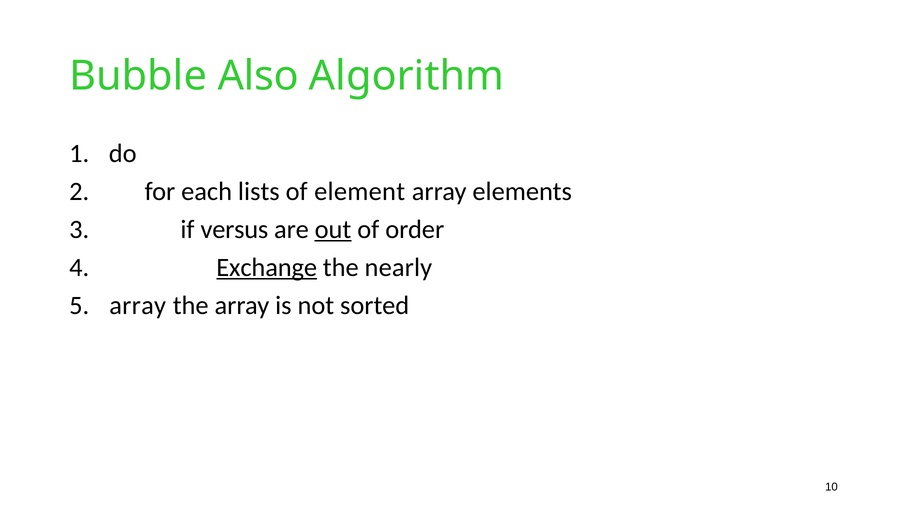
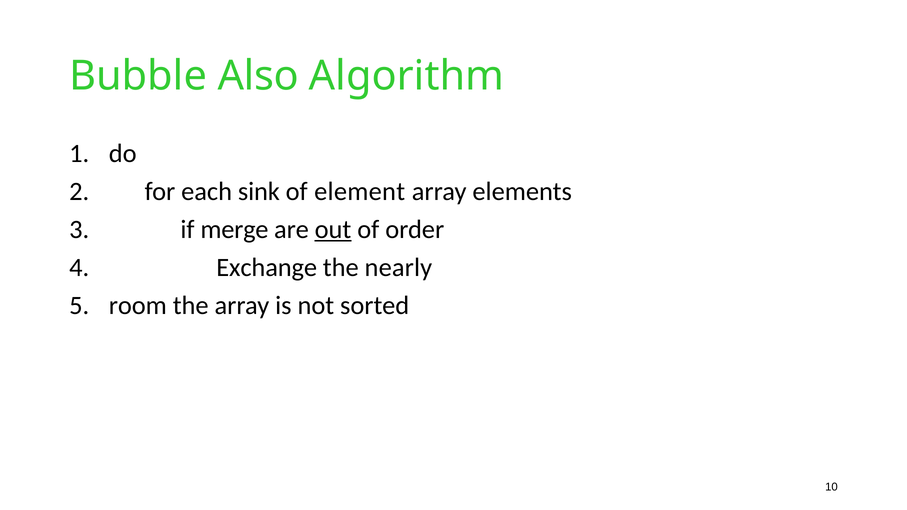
lists: lists -> sink (259, 191)
versus: versus -> merge (234, 229)
Exchange underline: present -> none (267, 267)
array: array -> room (138, 305)
